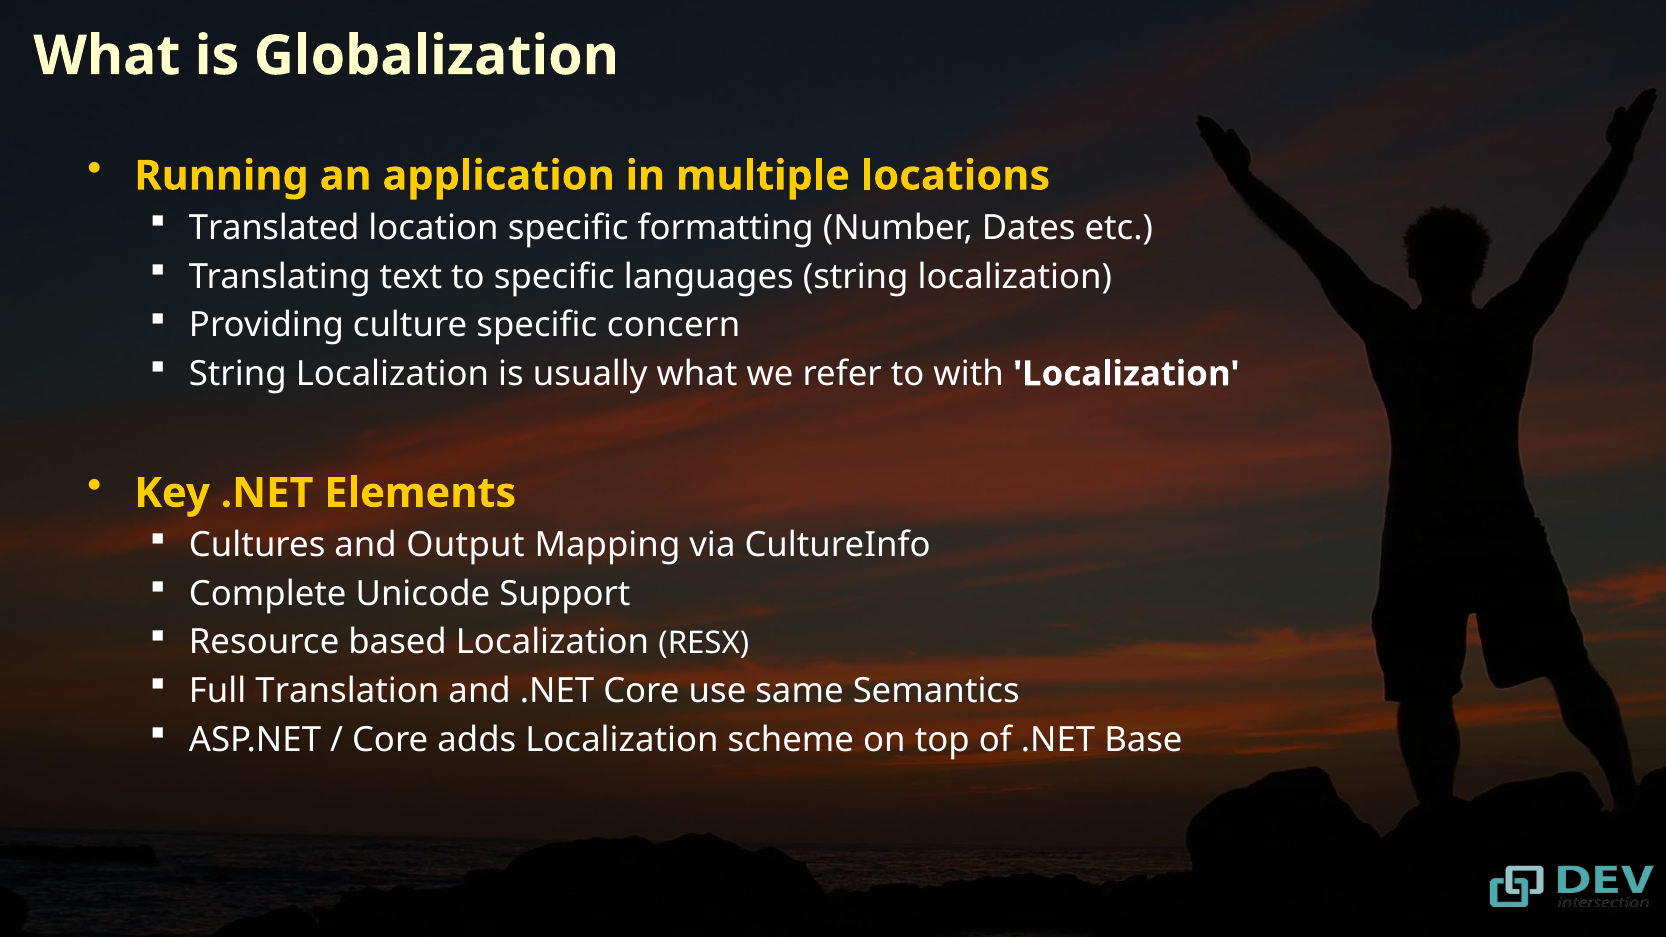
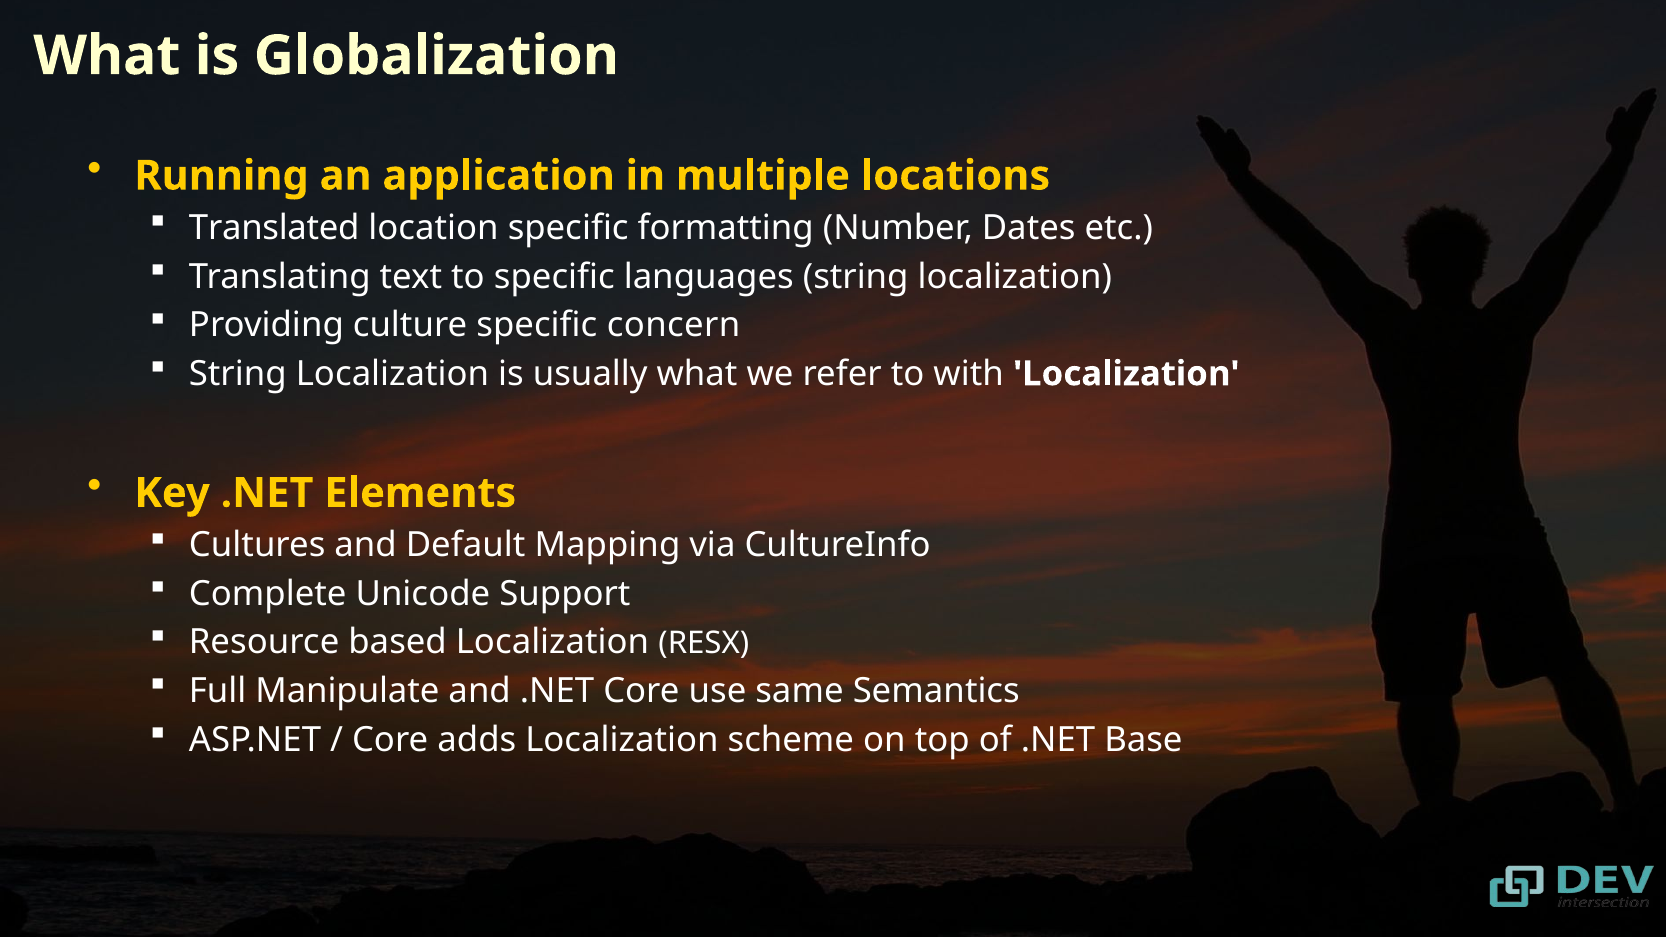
Output: Output -> Default (466, 545)
Translation: Translation -> Manipulate (347, 691)
